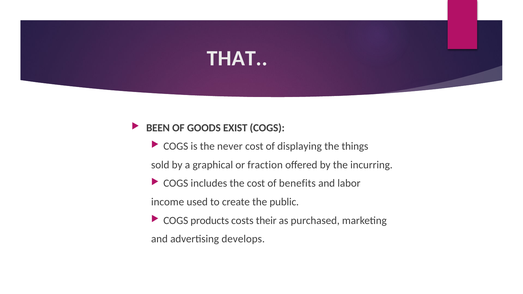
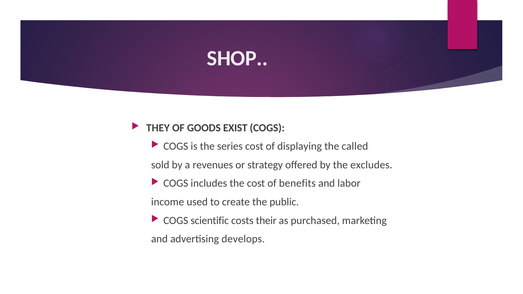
THAT: THAT -> SHOP (238, 58)
BEEN: BEEN -> THEY (158, 128)
never: never -> series (230, 146)
things: things -> called (355, 146)
graphical: graphical -> revenues (213, 165)
fraction: fraction -> strategy (265, 165)
incurring: incurring -> excludes (371, 165)
products: products -> scientific (210, 221)
